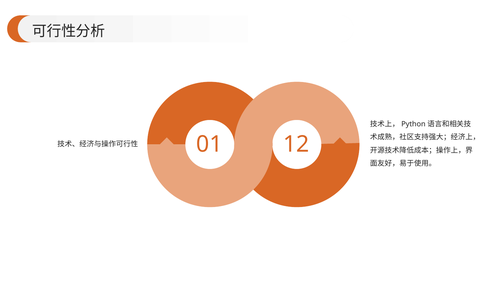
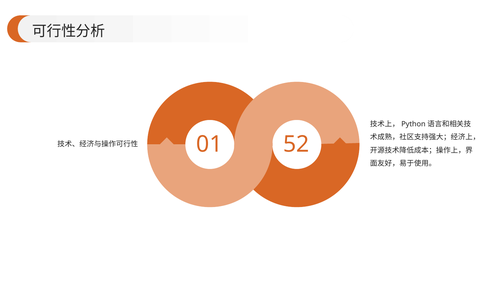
12: 12 -> 52 (296, 144)
